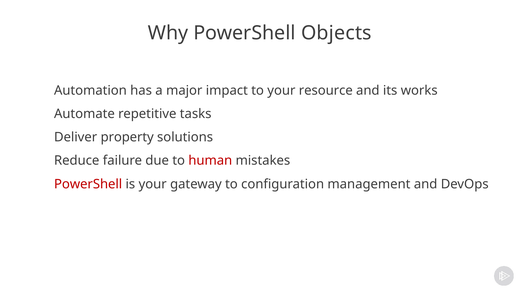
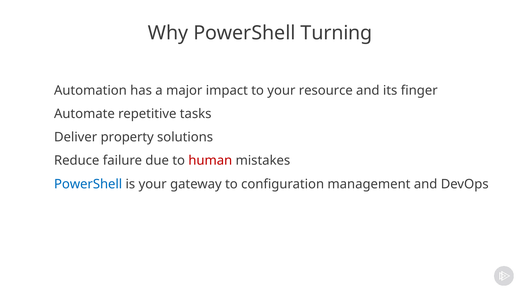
Objects: Objects -> Turning (337, 33)
works: works -> finger (419, 90)
PowerShell colour: red -> blue (88, 184)
